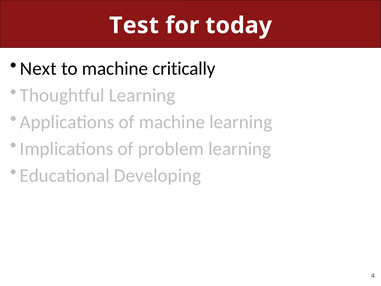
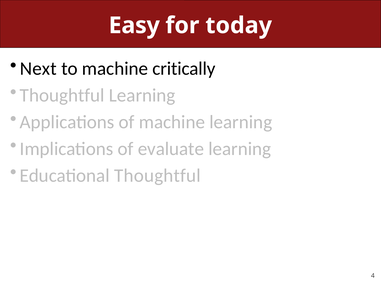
Test: Test -> Easy (134, 25)
problem: problem -> evaluate (171, 149)
Educational Developing: Developing -> Thoughtful (157, 175)
